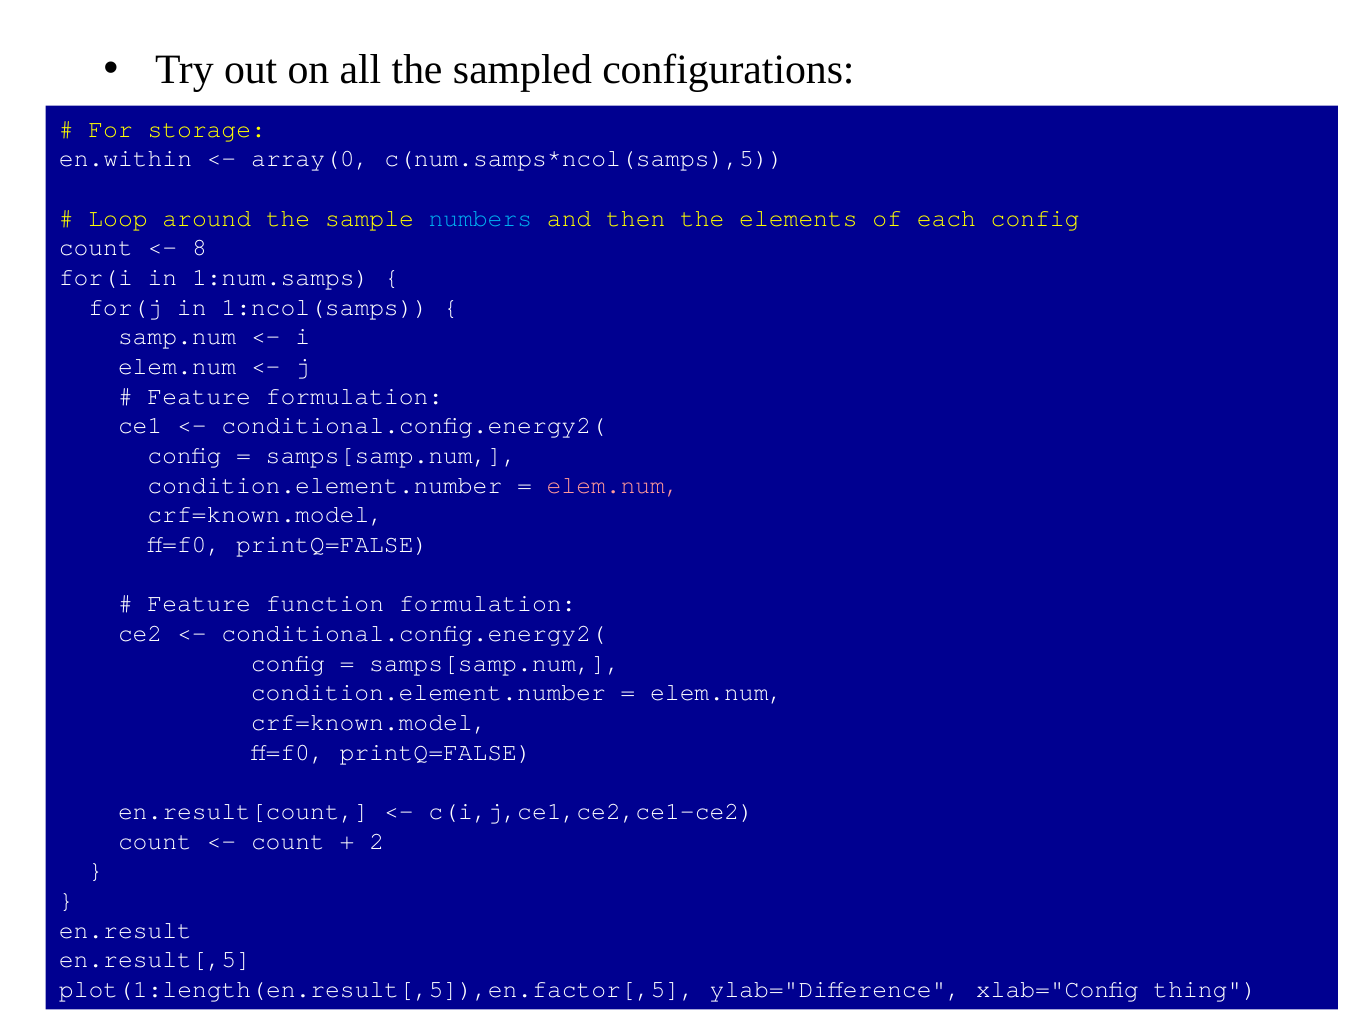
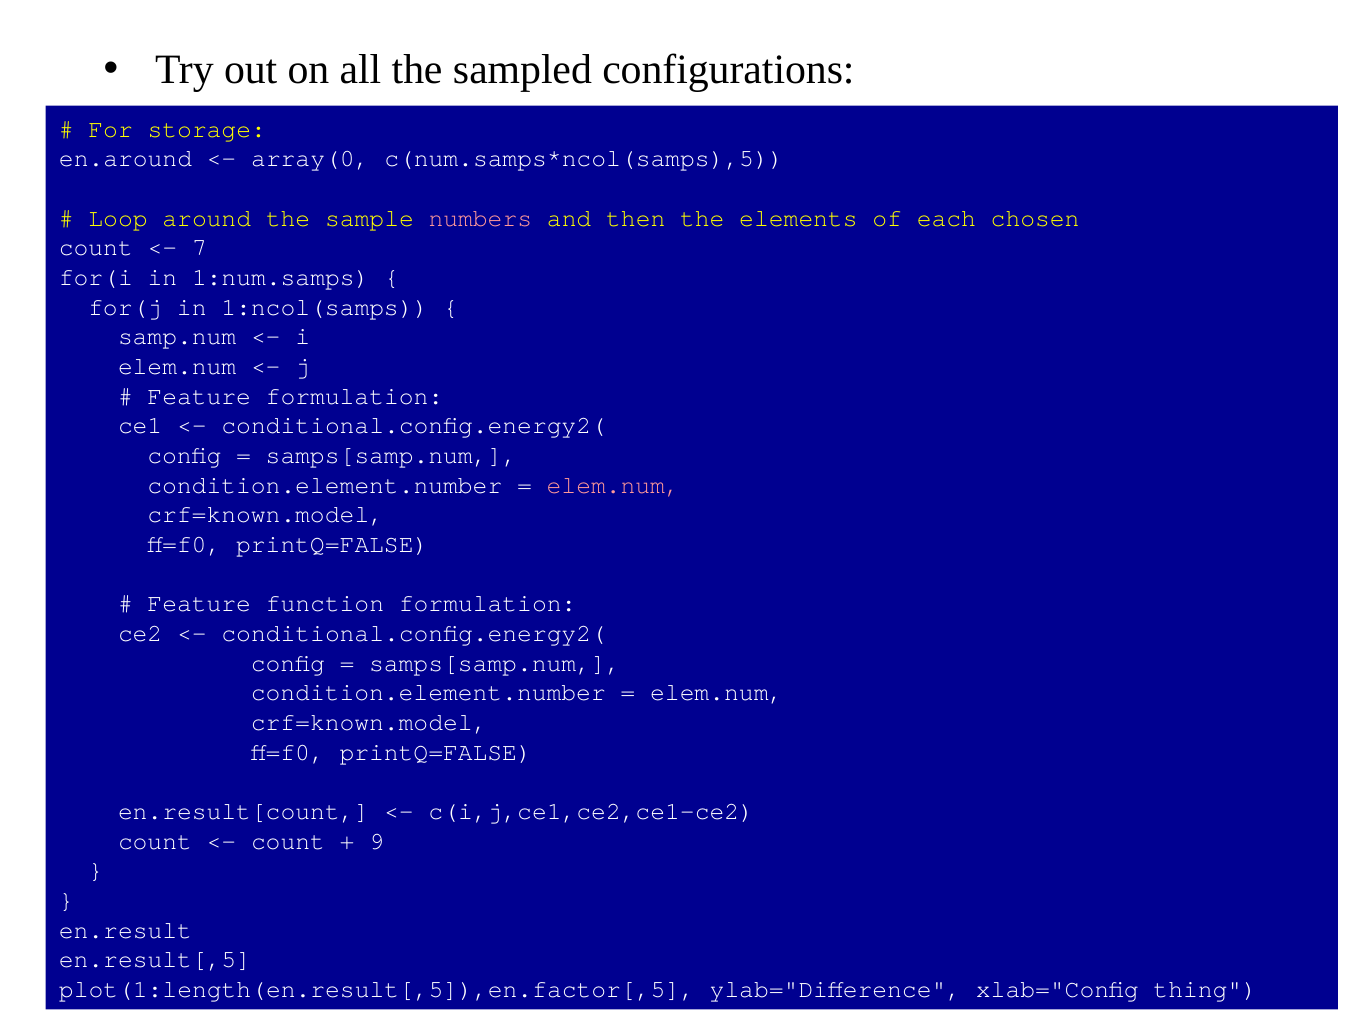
en.within: en.within -> en.around (126, 159)
numbers colour: light blue -> pink (480, 218)
each config: config -> chosen (1035, 218)
8: 8 -> 7 (199, 248)
2: 2 -> 9 (377, 841)
